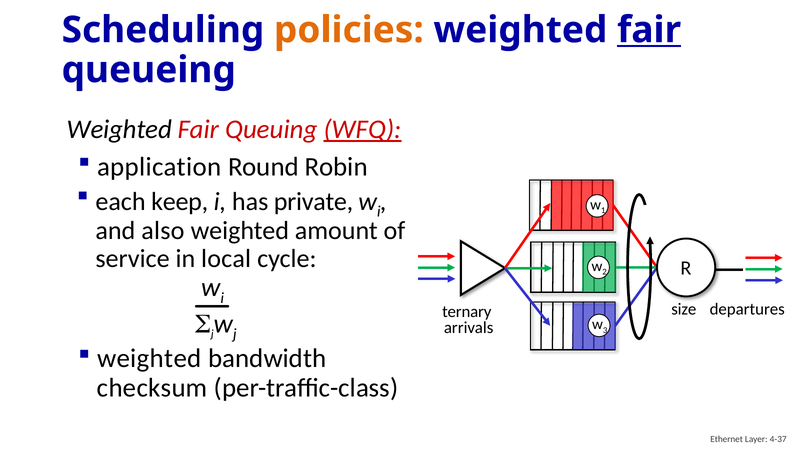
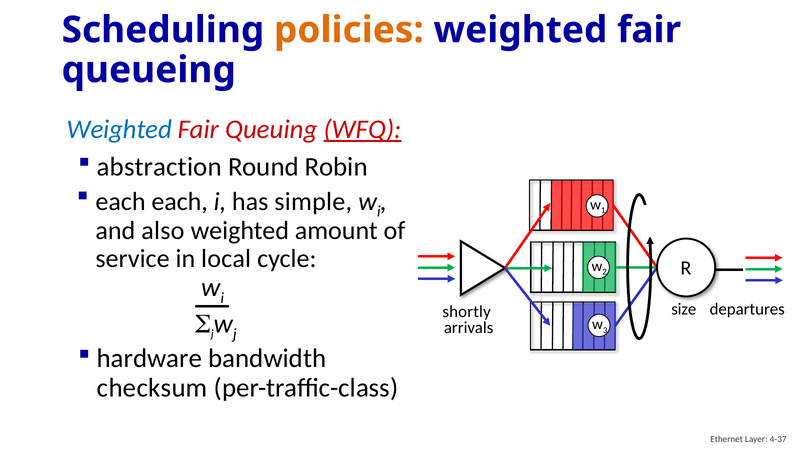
fair underline: present -> none (649, 30)
Weighted colour: black -> blue (119, 130)
application: application -> abstraction (159, 167)
each keep: keep -> each (180, 202)
private: private -> simple (313, 202)
ternary: ternary -> shortly (467, 312)
weighted: weighted -> hardware (149, 359)
